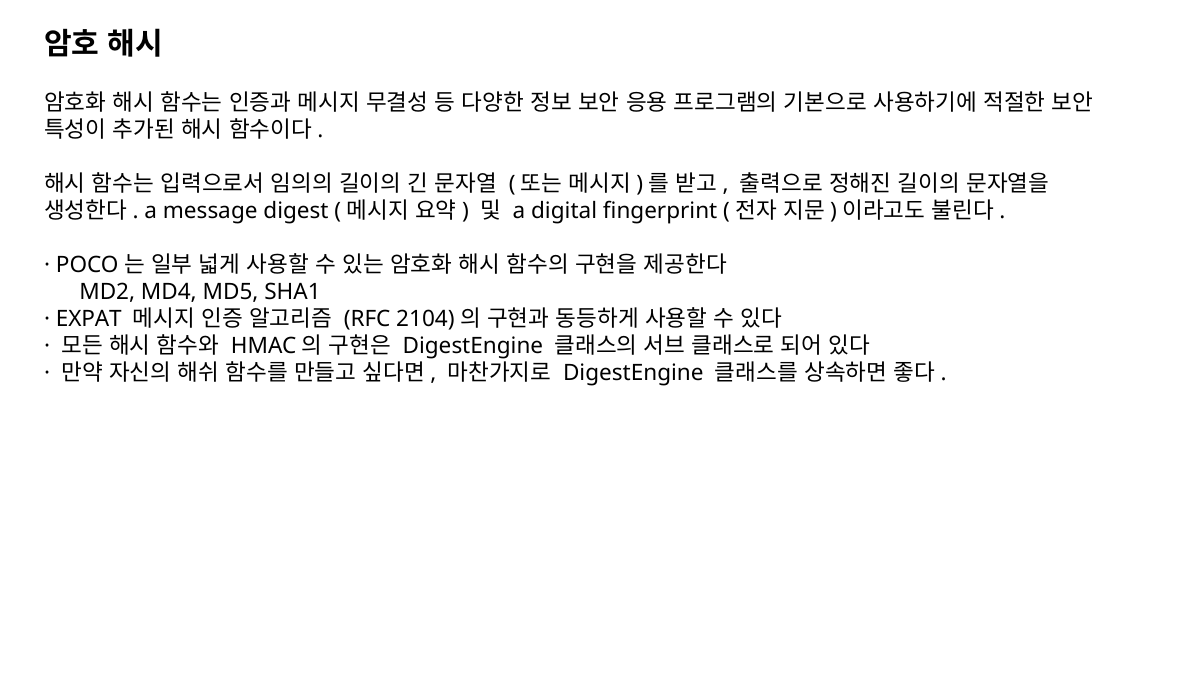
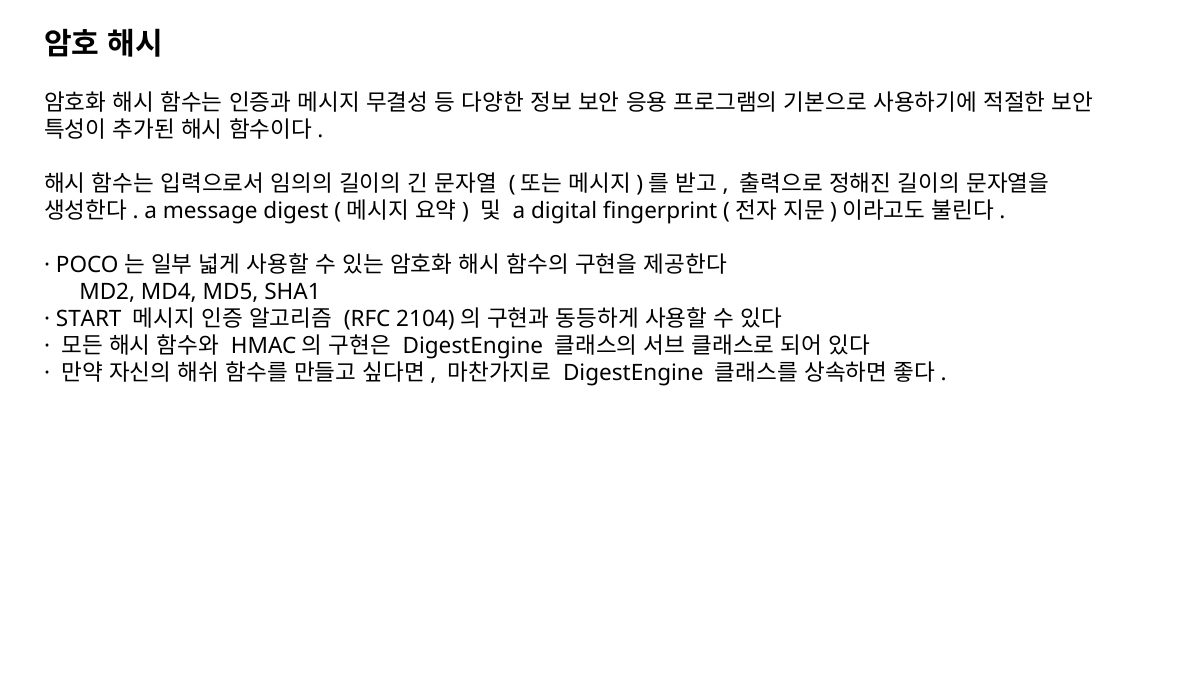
EXPAT: EXPAT -> START (89, 319)
